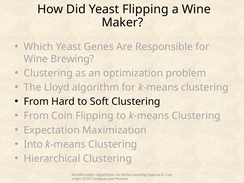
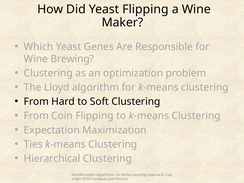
Into: Into -> Ties (33, 144)
